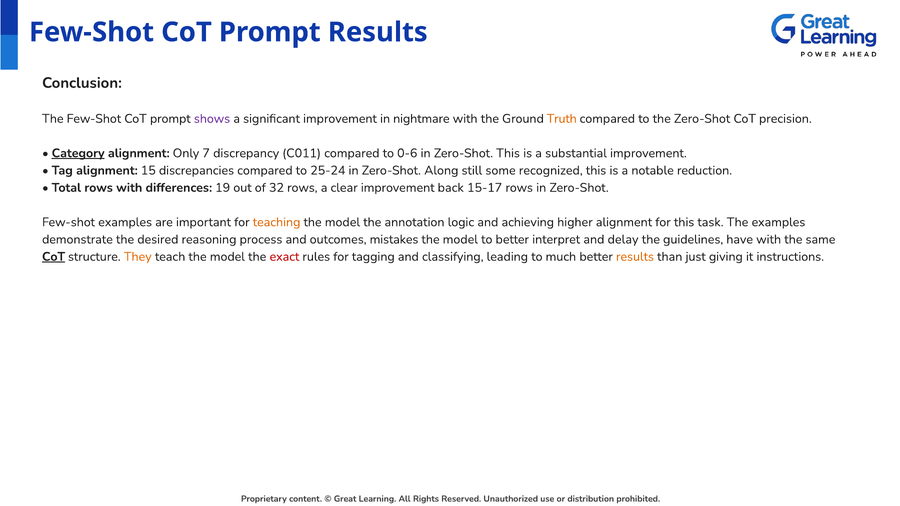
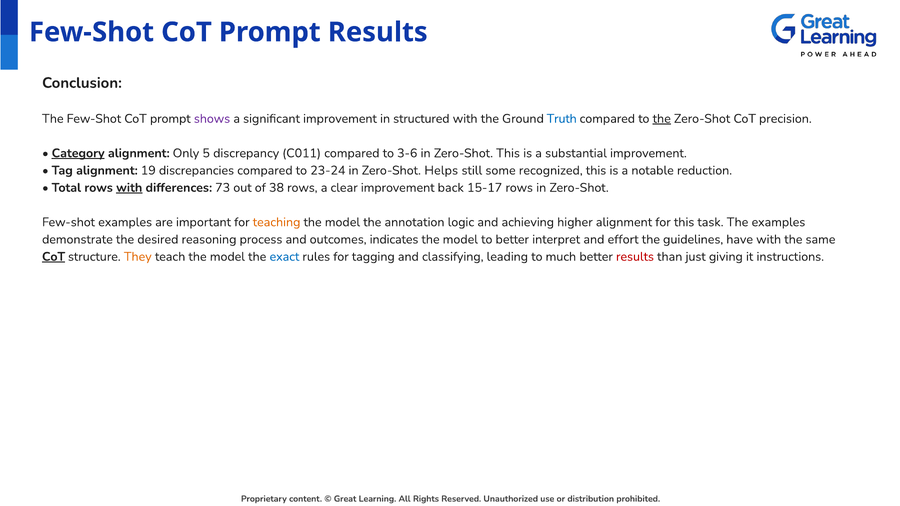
nightmare: nightmare -> structured (421, 119)
Truth colour: orange -> blue (562, 119)
the underline: none -> present (662, 119)
7: 7 -> 5 (206, 153)
0-6: 0-6 -> 3-6 (407, 153)
15: 15 -> 19 (148, 170)
25-24: 25-24 -> 23-24 (328, 170)
Along: Along -> Helps (441, 170)
with underline: none -> present (129, 188)
19: 19 -> 73 (223, 188)
32: 32 -> 38 (277, 188)
mistakes: mistakes -> indicates (394, 240)
delay: delay -> effort (623, 240)
exact colour: red -> blue (284, 257)
results colour: orange -> red (635, 257)
